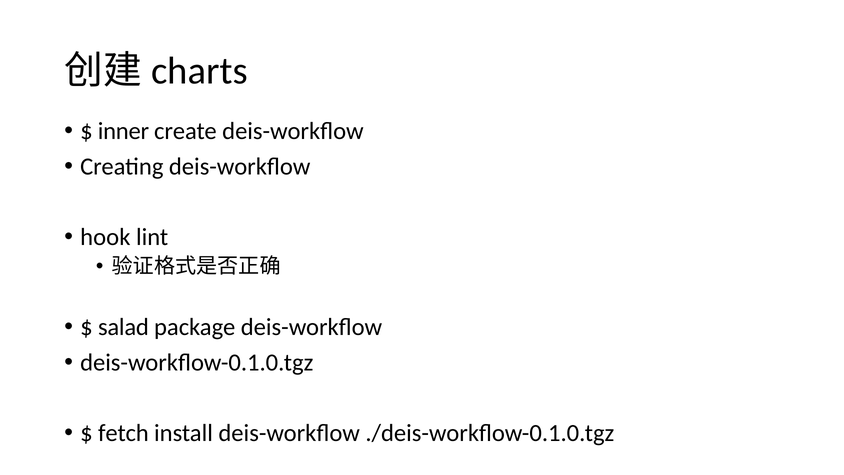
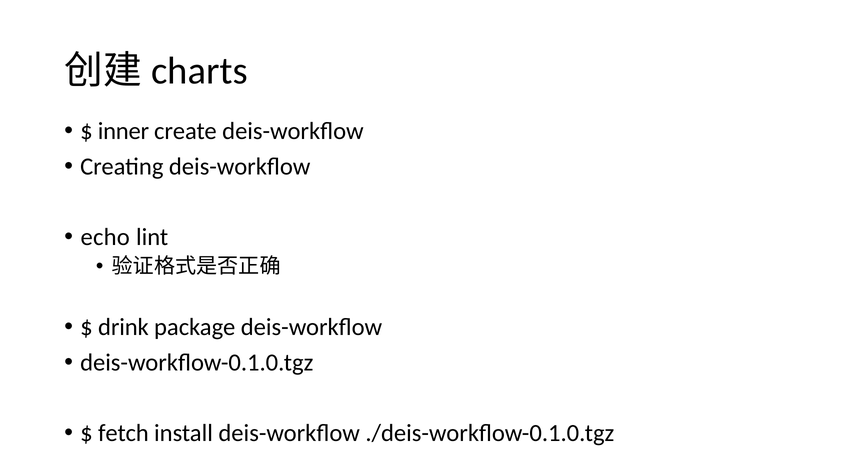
hook: hook -> echo (105, 237)
salad: salad -> drink (123, 327)
